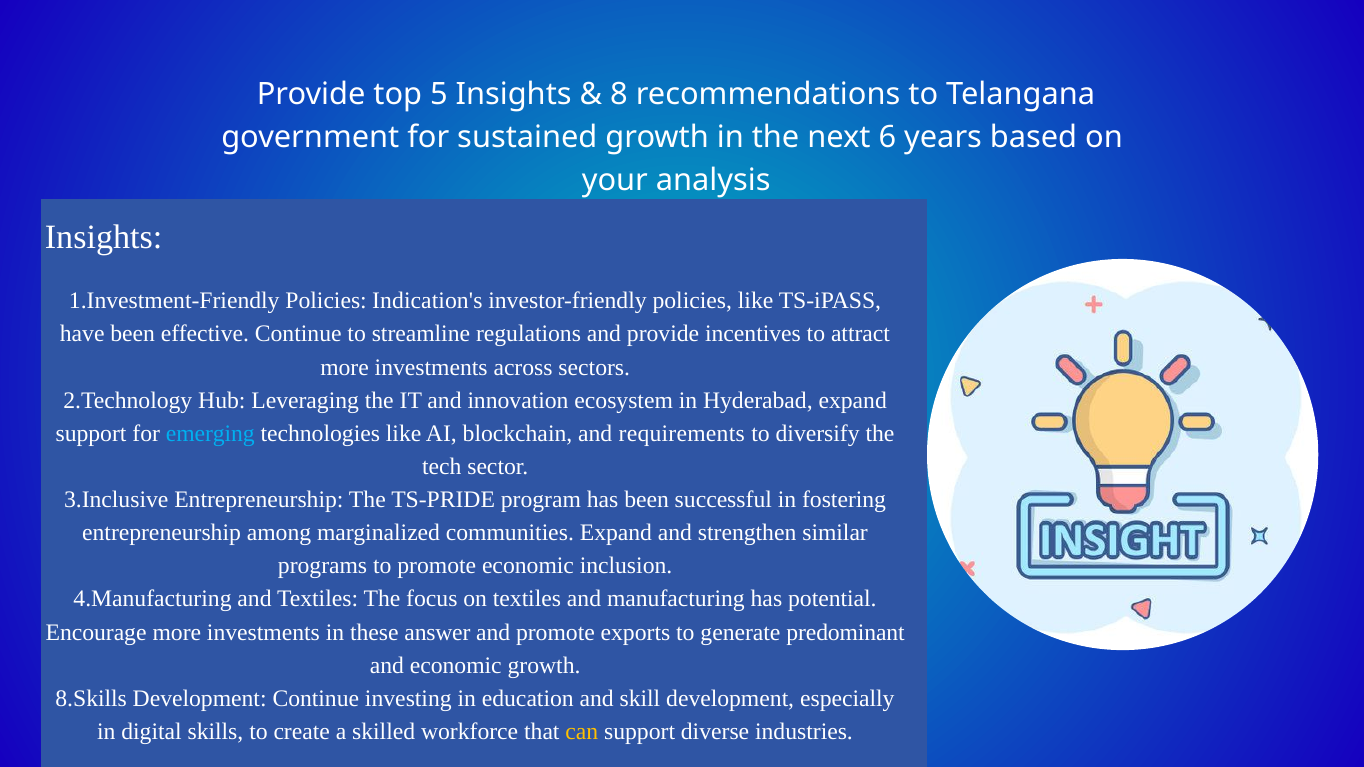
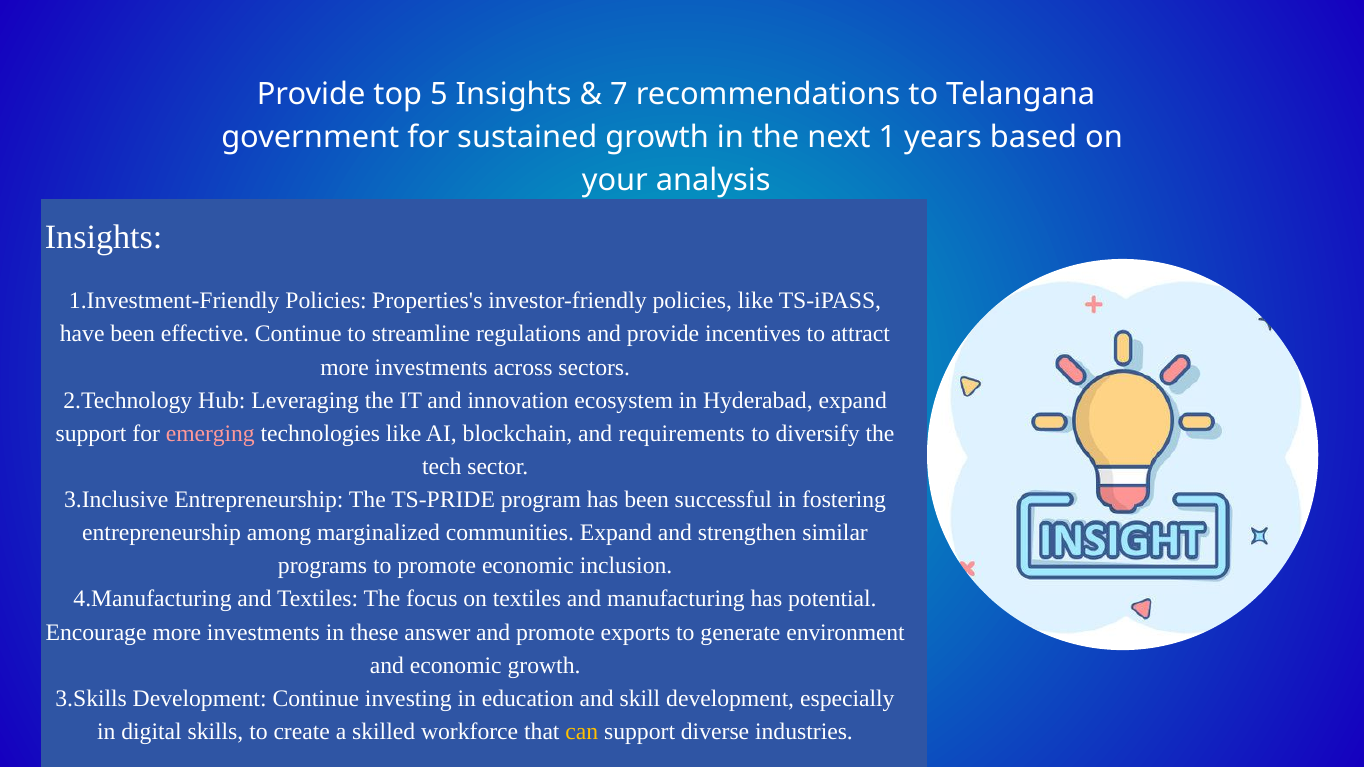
8: 8 -> 7 (619, 94)
6: 6 -> 1 (887, 137)
Indication's: Indication's -> Properties's (427, 301)
emerging colour: light blue -> pink (210, 434)
predominant: predominant -> environment (846, 632)
8.Skills: 8.Skills -> 3.Skills (91, 699)
